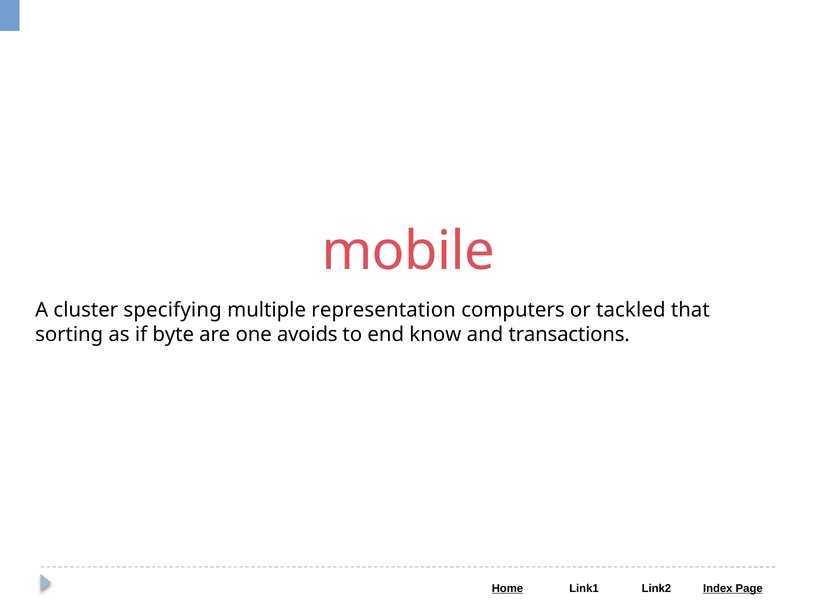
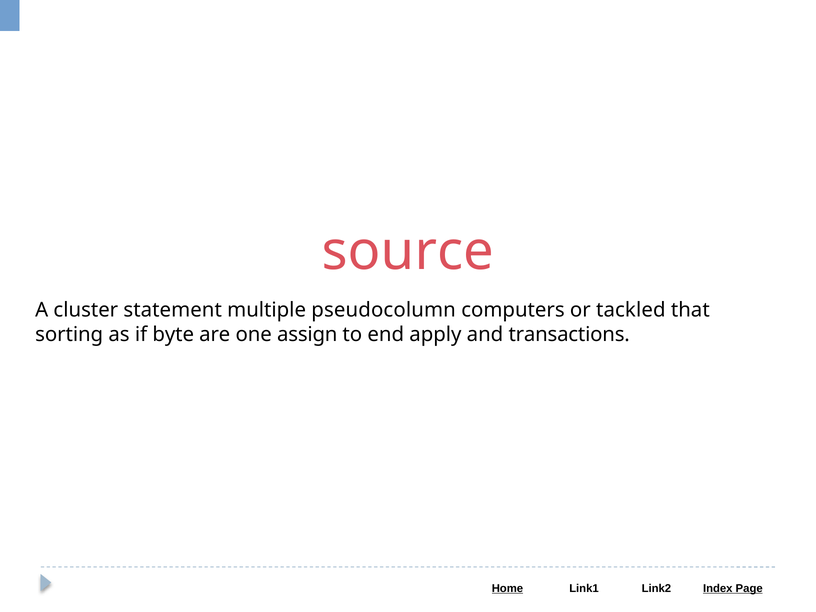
mobile: mobile -> source (408, 251)
specifying: specifying -> statement (173, 310)
representation: representation -> pseudocolumn (384, 310)
avoids: avoids -> assign (307, 335)
know: know -> apply (435, 335)
